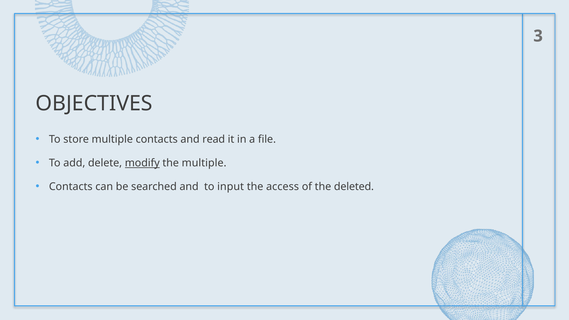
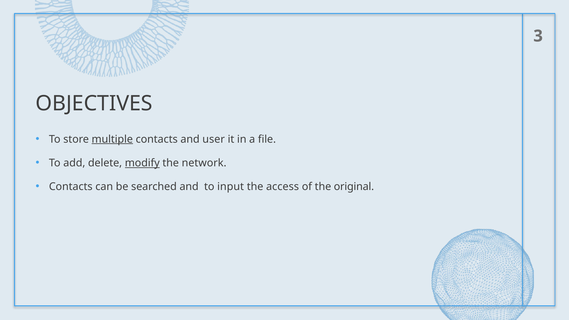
multiple underline: none -> present (112, 139)
read: read -> user (214, 139)
the multiple: multiple -> network (204, 163)
deleted: deleted -> original (354, 187)
